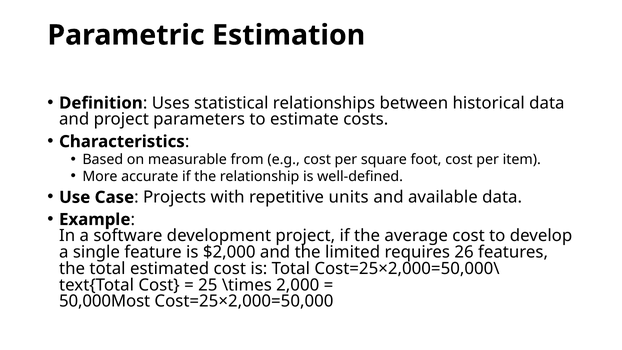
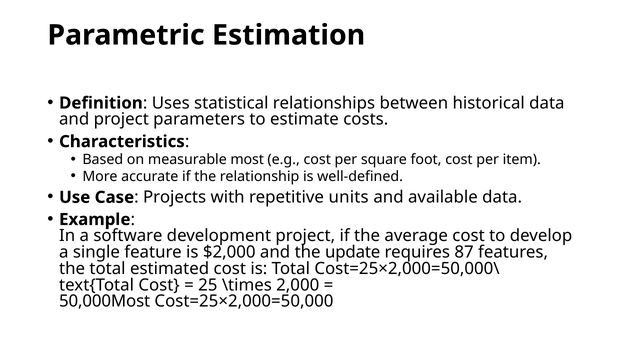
from: from -> most (247, 160)
limited: limited -> update (353, 252)
26: 26 -> 87 (464, 252)
